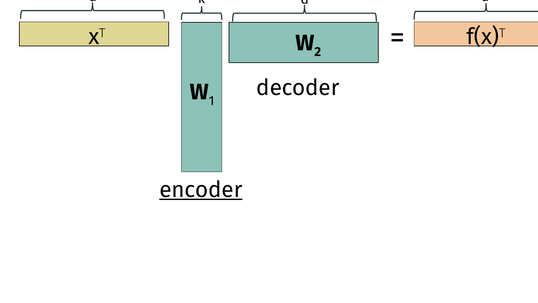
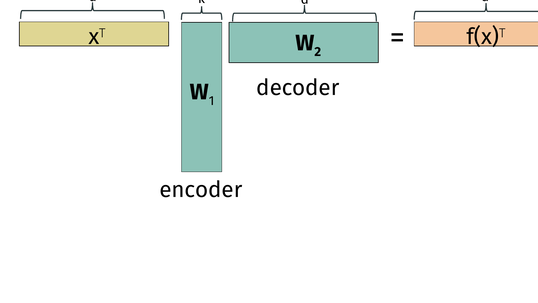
encoder underline: present -> none (201, 190)
